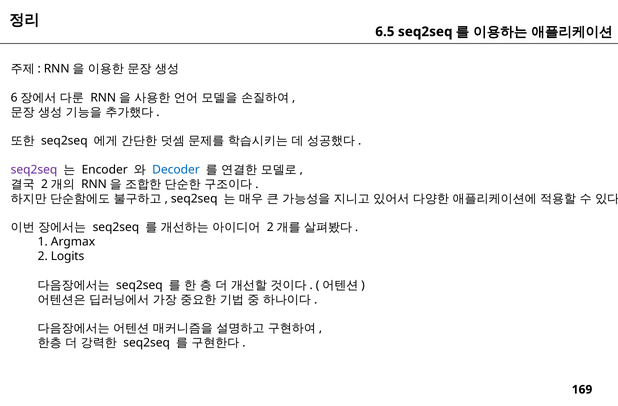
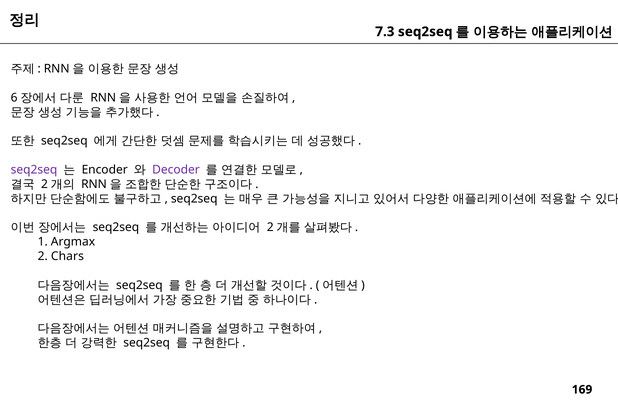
6.5: 6.5 -> 7.3 (385, 32)
Decoder colour: blue -> purple (176, 170)
Logits: Logits -> Chars (67, 256)
